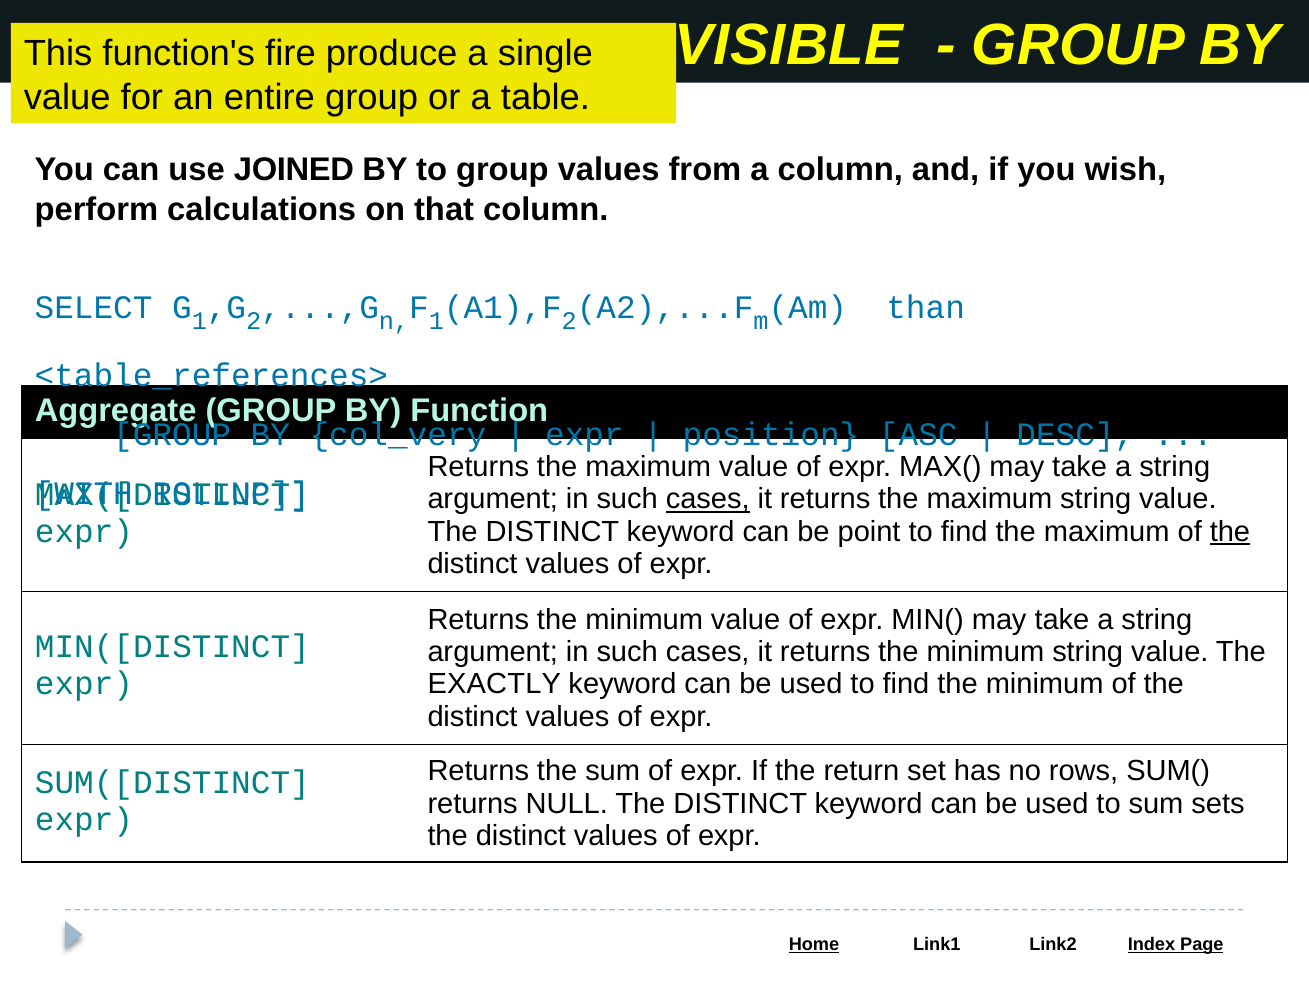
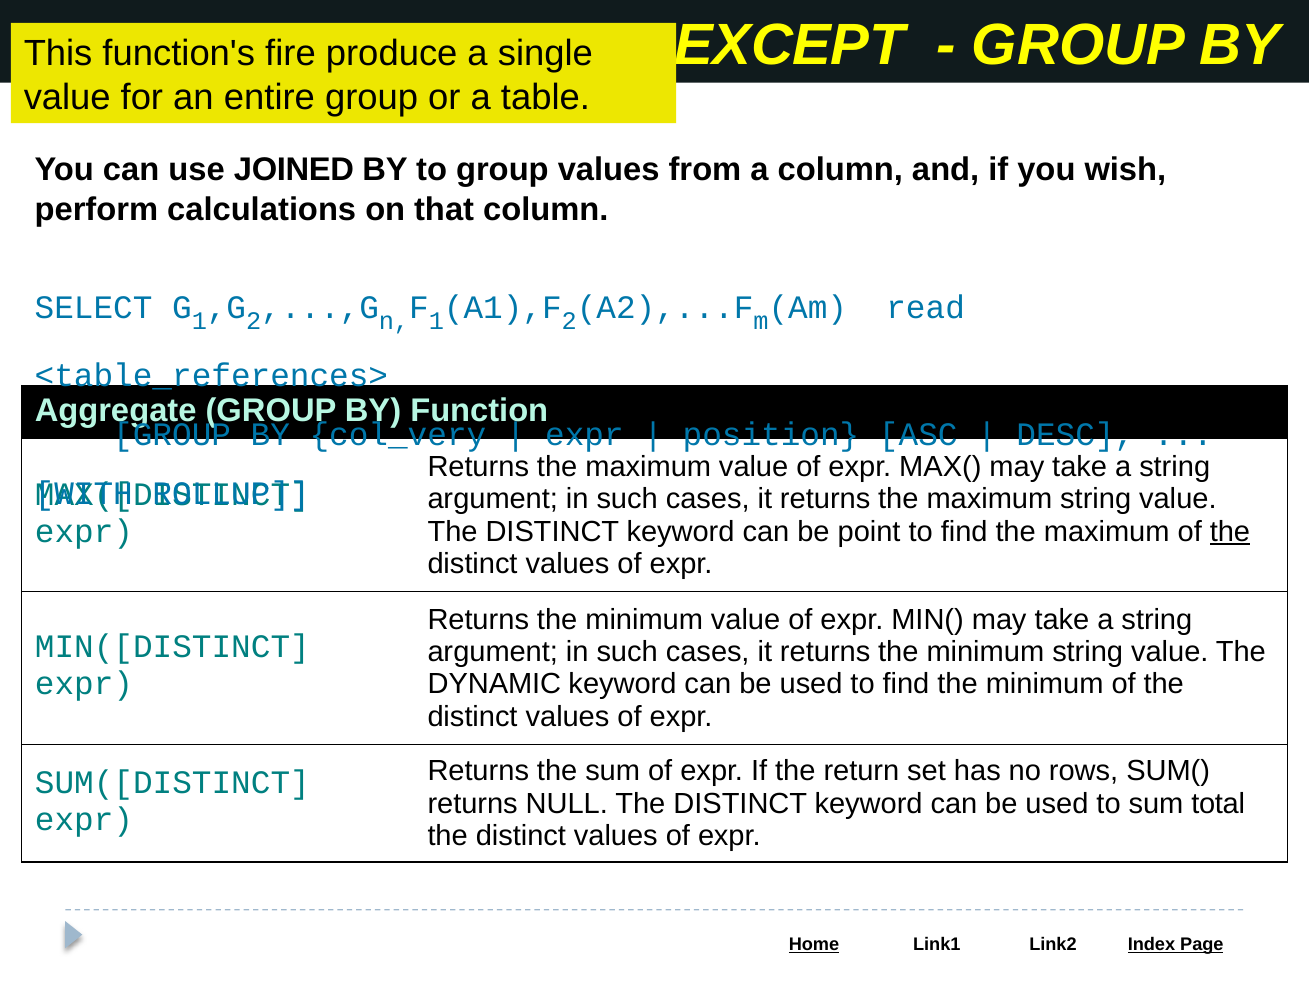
VISIBLE: VISIBLE -> EXCEPT (790, 45)
than: than -> read (926, 308)
cases underline: present -> none (708, 499)
EXACTLY: EXACTLY -> DYNAMIC (494, 684)
sets: sets -> total (1218, 803)
